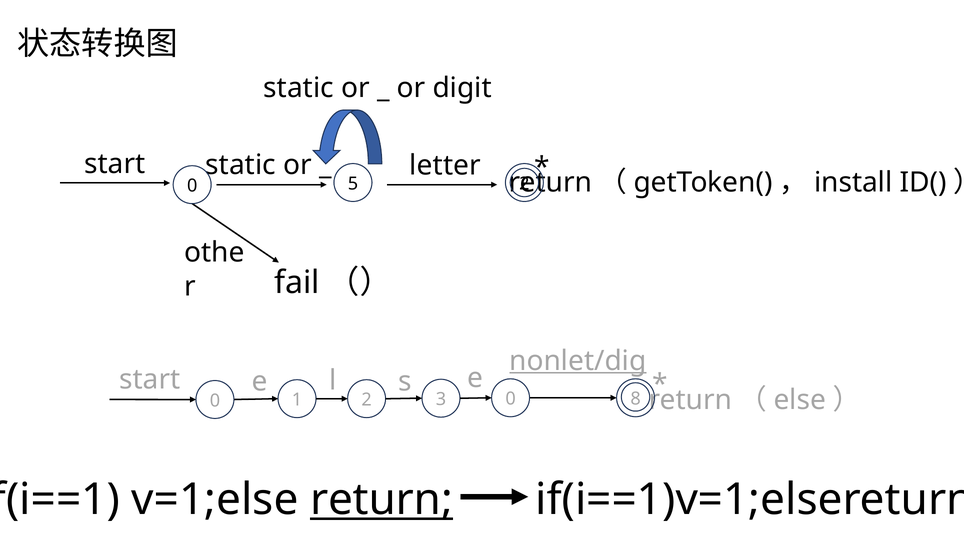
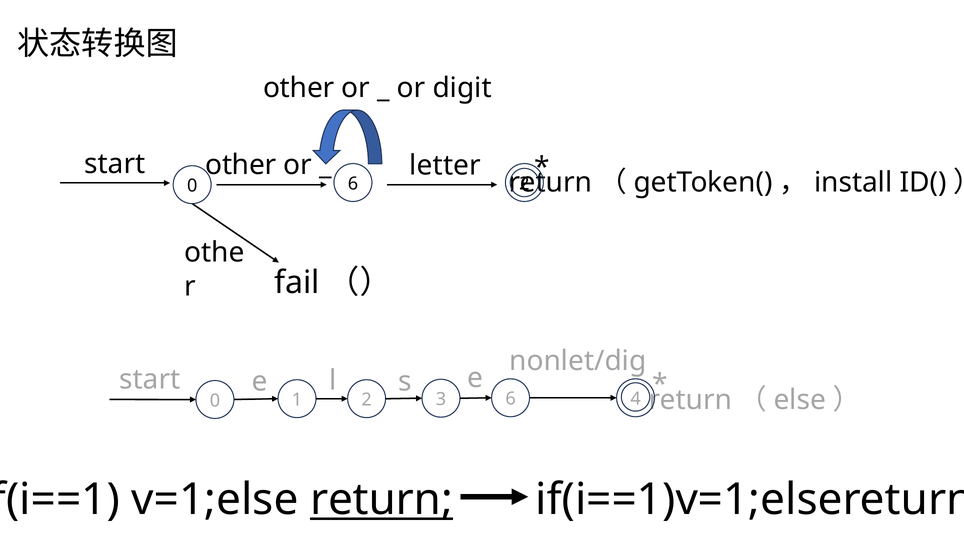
static: static -> other (299, 88)
static: static -> other (241, 165)
0 5: 5 -> 6 (353, 184)
nonlet/dig underline: present -> none (578, 361)
2 0: 0 -> 6 (511, 399)
8: 8 -> 4 (636, 399)
